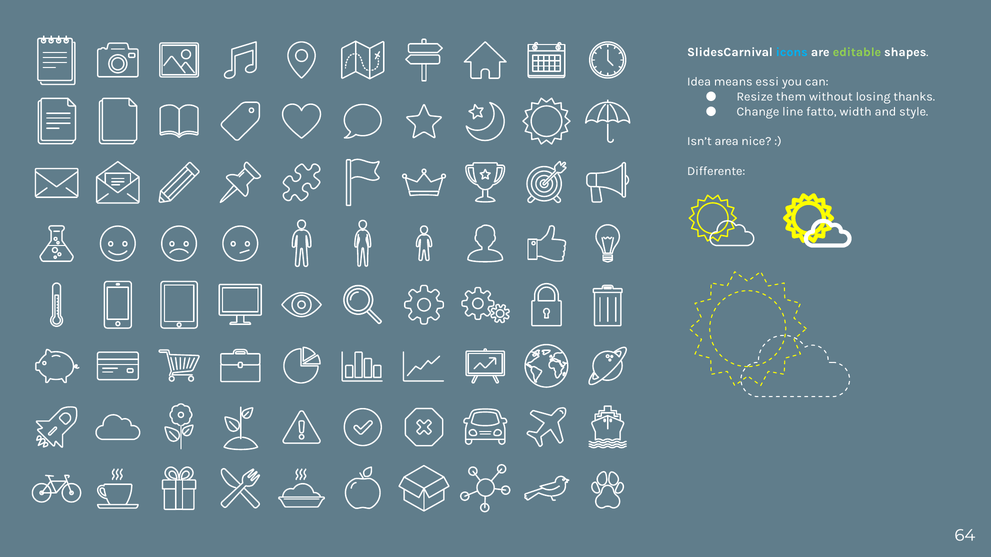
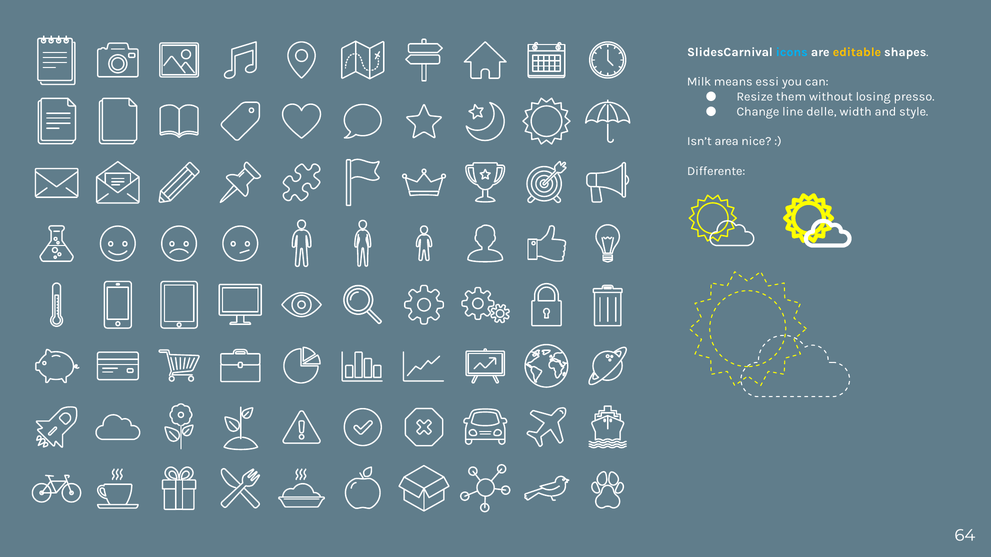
editable colour: light green -> yellow (857, 52)
Idea: Idea -> Milk (699, 82)
thanks: thanks -> presso (914, 97)
fatto: fatto -> delle (821, 112)
